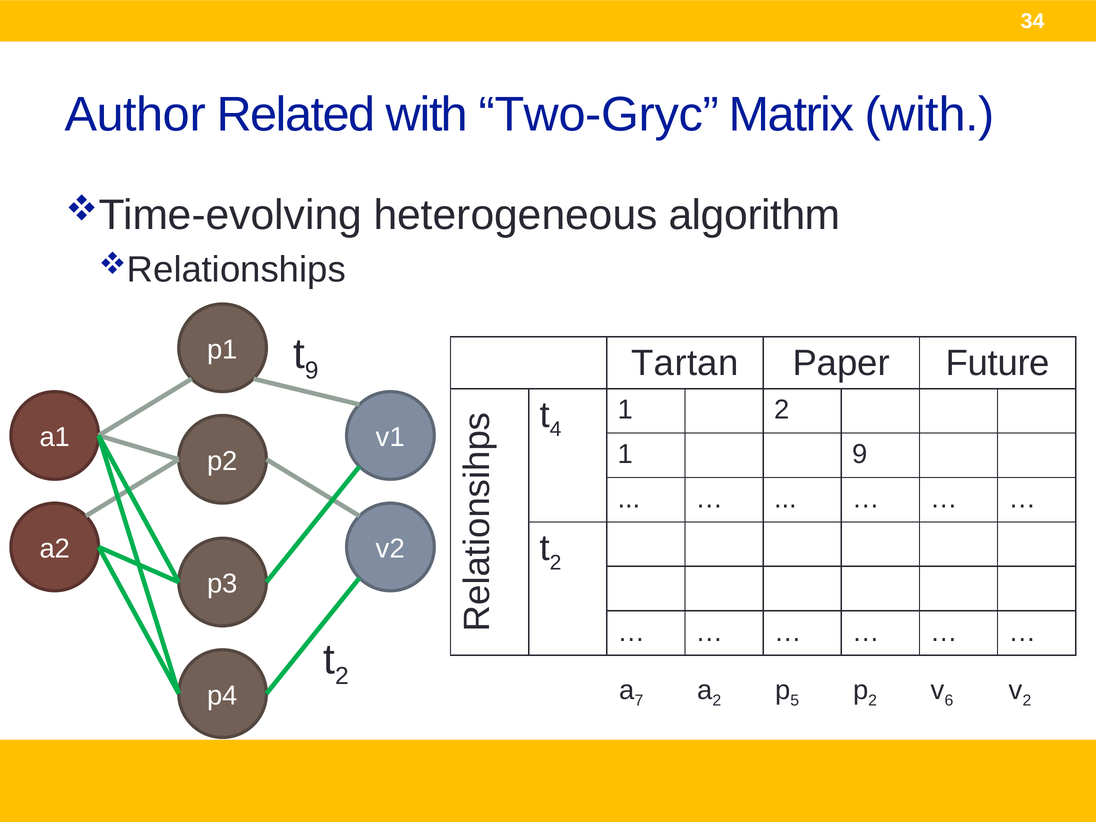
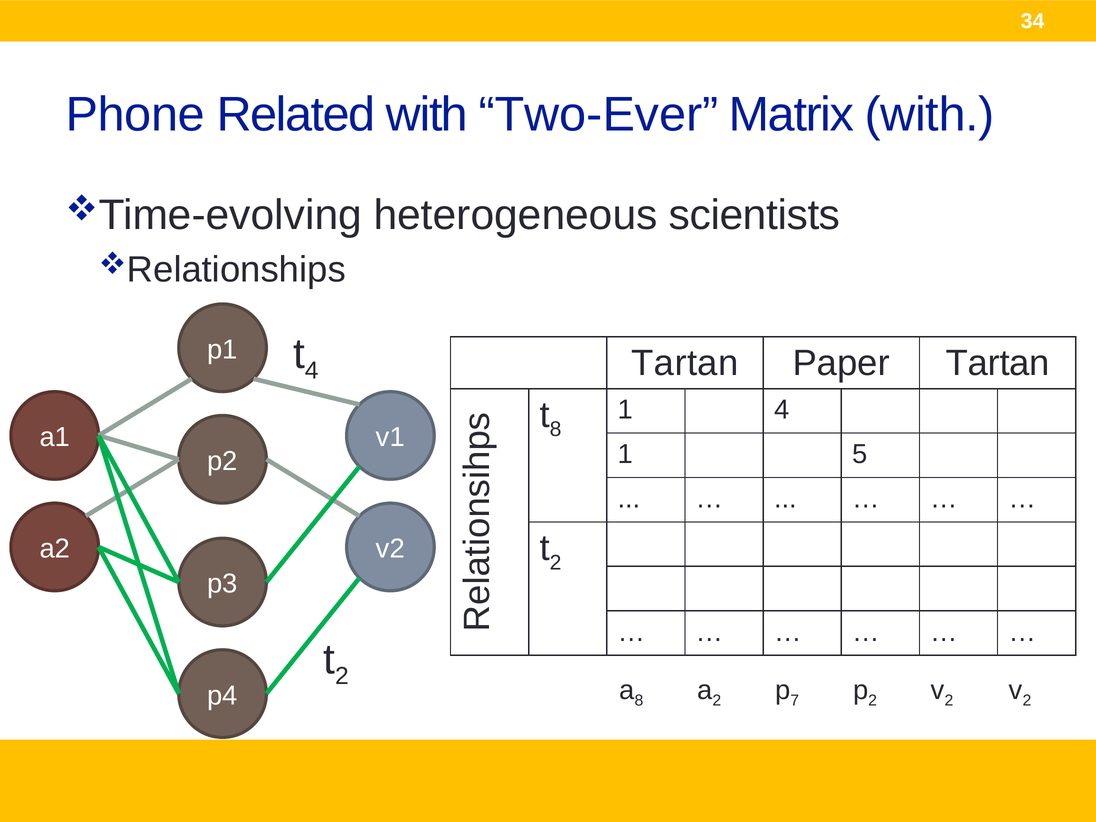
Author: Author -> Phone (135, 115)
Two-Gryc: Two-Gryc -> Two-Ever (599, 115)
algorithm: algorithm -> scientists (755, 215)
9: 9 -> 4 (312, 371)
Paper Future: Future -> Tartan (998, 363)
1 2: 2 -> 4 (782, 410)
4: 4 -> 8 (556, 429)
1 9: 9 -> 5 (860, 454)
7: 7 -> 8 (639, 701)
5: 5 -> 7 (795, 701)
6: 6 -> 2 (949, 701)
